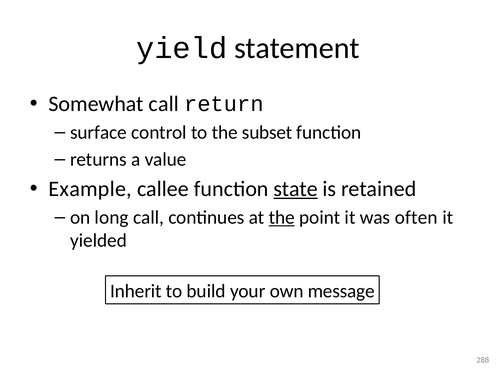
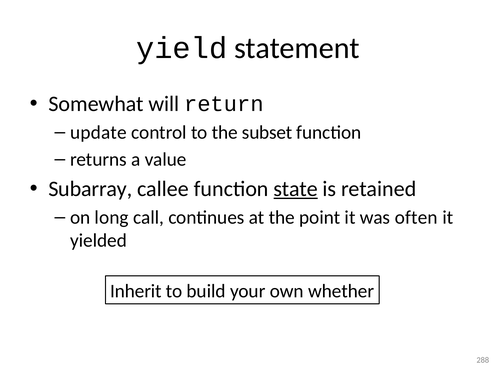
Somewhat call: call -> will (164, 104)
surface: surface -> update (98, 133)
Example: Example -> Subarray (90, 189)
the underline: present -> none (282, 217)
message: message -> whether (341, 291)
